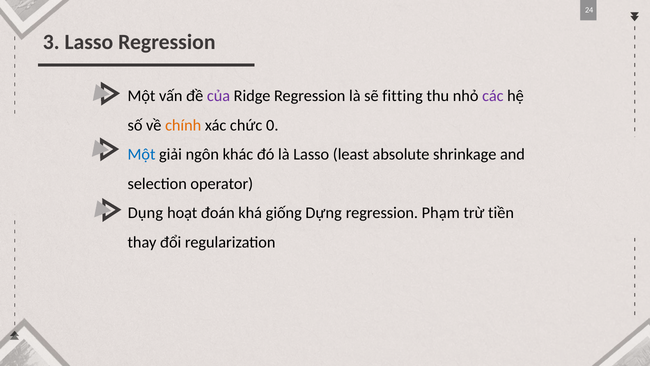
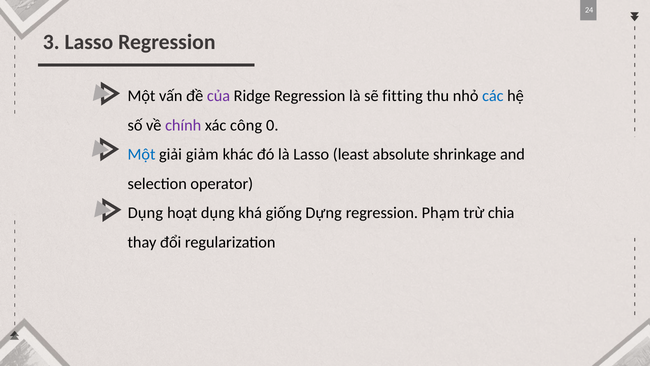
các colour: purple -> blue (493, 96)
chính colour: orange -> purple (183, 125)
chức: chức -> công (246, 125)
ngôn: ngôn -> giảm (202, 154)
hoạt đoán: đoán -> dụng (218, 213)
tiền: tiền -> chia (501, 213)
